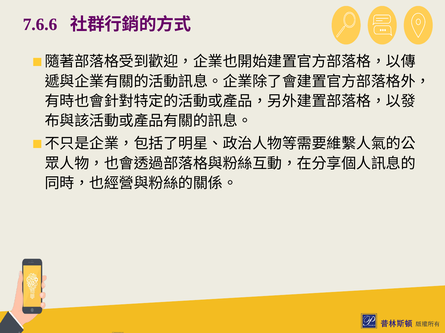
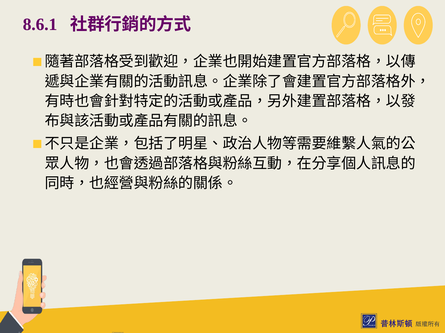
7.6.6: 7.6.6 -> 8.6.1 (40, 25)
